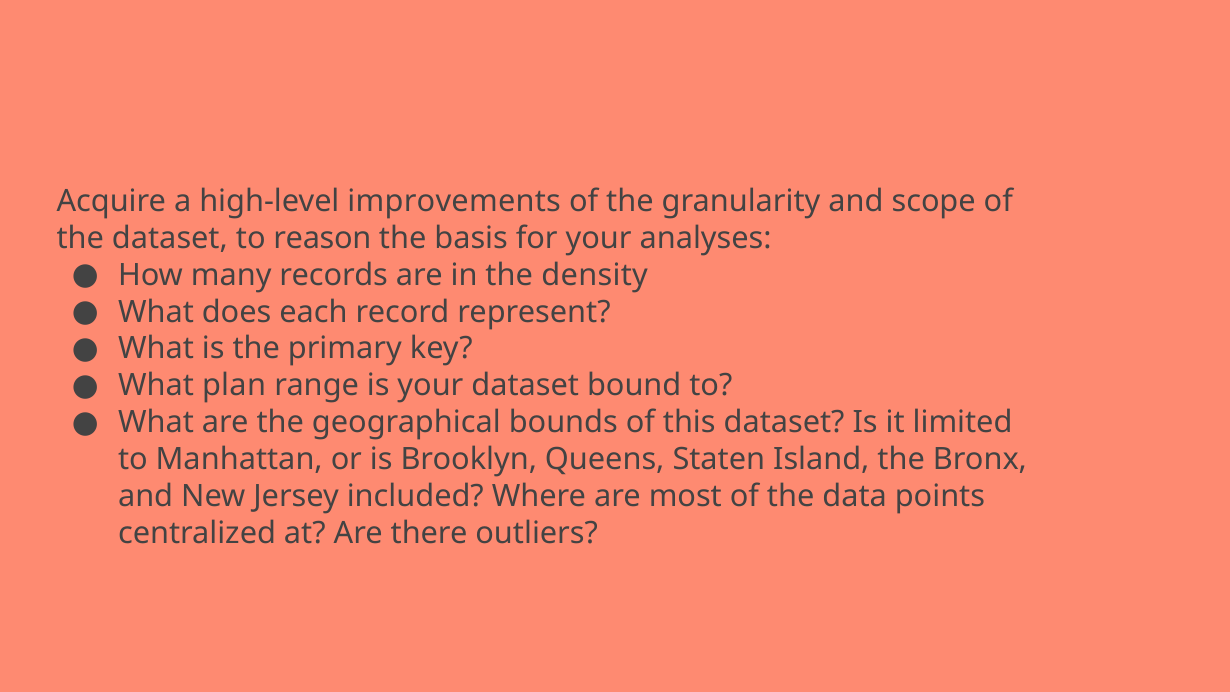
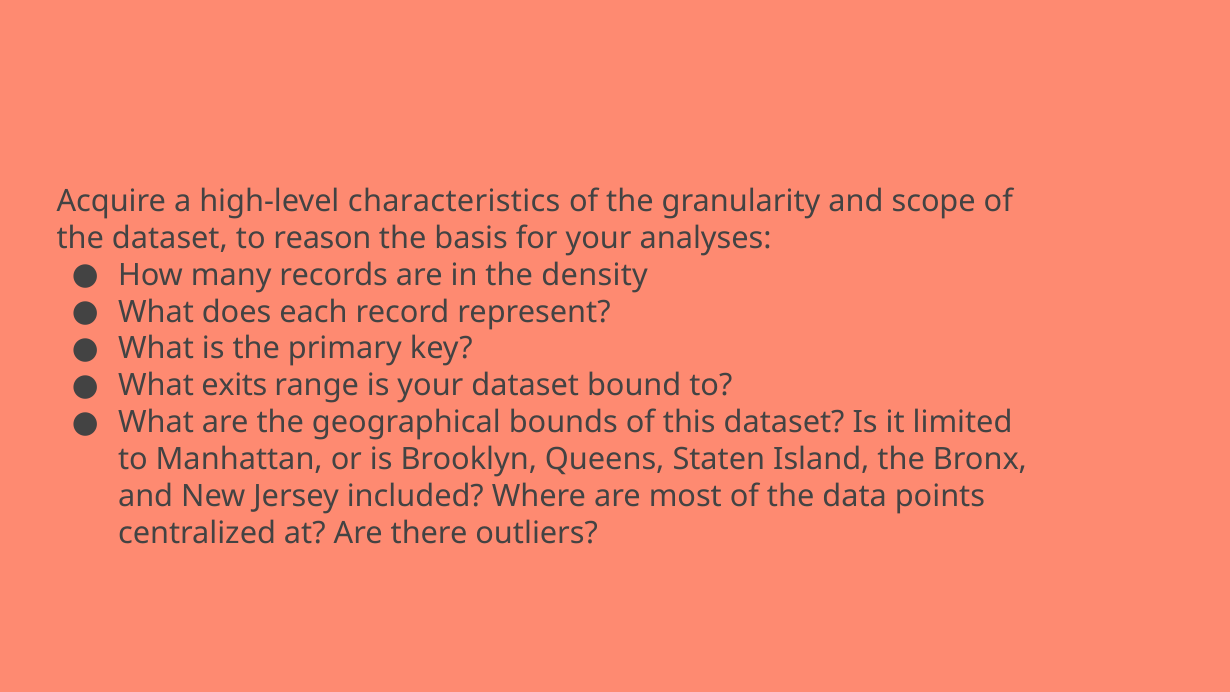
improvements: improvements -> characteristics (454, 201)
plan: plan -> exits (234, 386)
